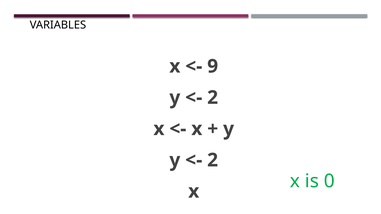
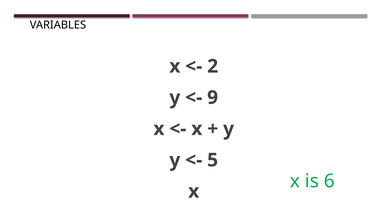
9: 9 -> 2 (213, 66)
2: 2 -> 9 (213, 98)
2: 2 -> 5 (213, 160)
0: 0 -> 6 (329, 181)
